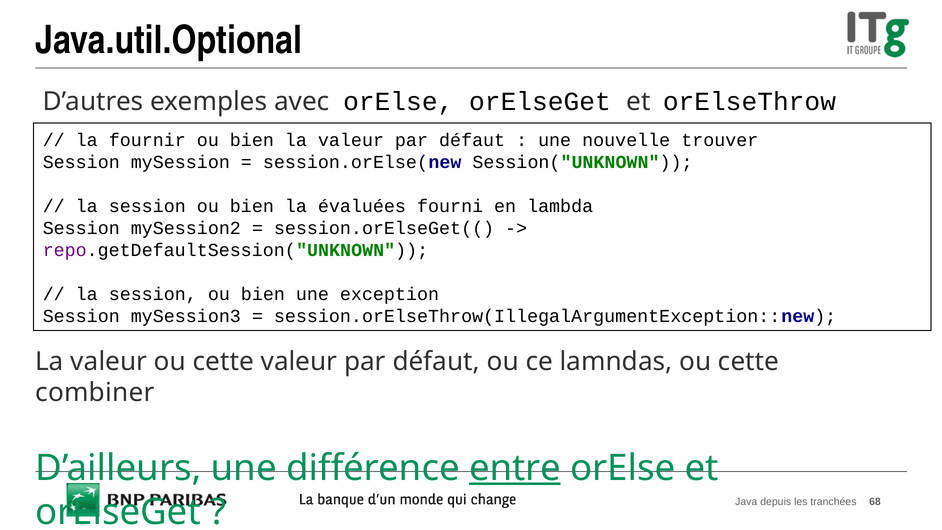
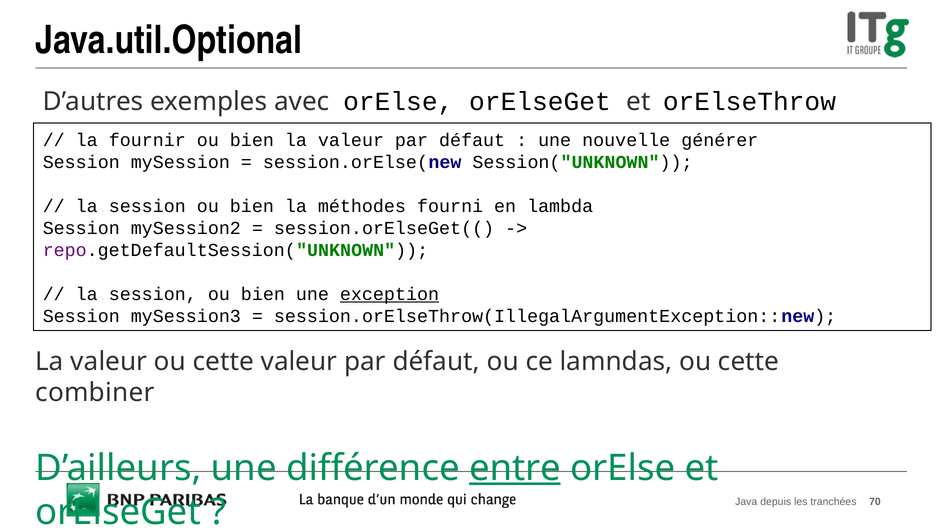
trouver: trouver -> générer (720, 140)
évaluées: évaluées -> méthodes (362, 206)
exception underline: none -> present (389, 294)
68: 68 -> 70 (875, 502)
